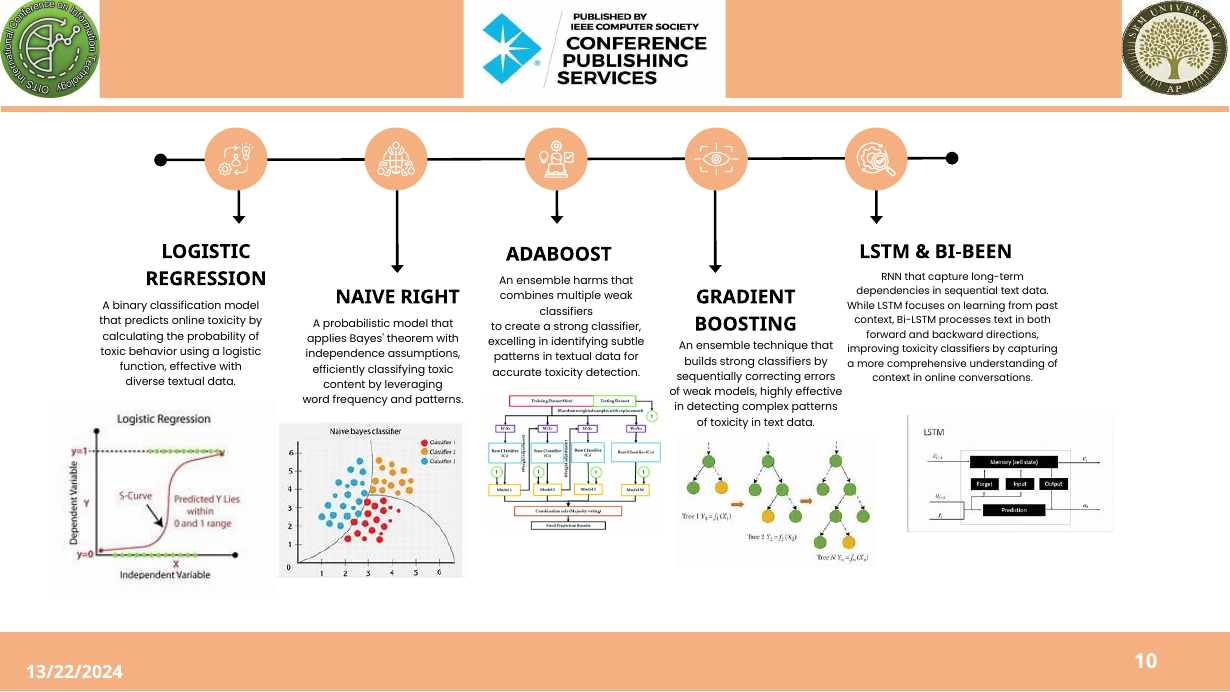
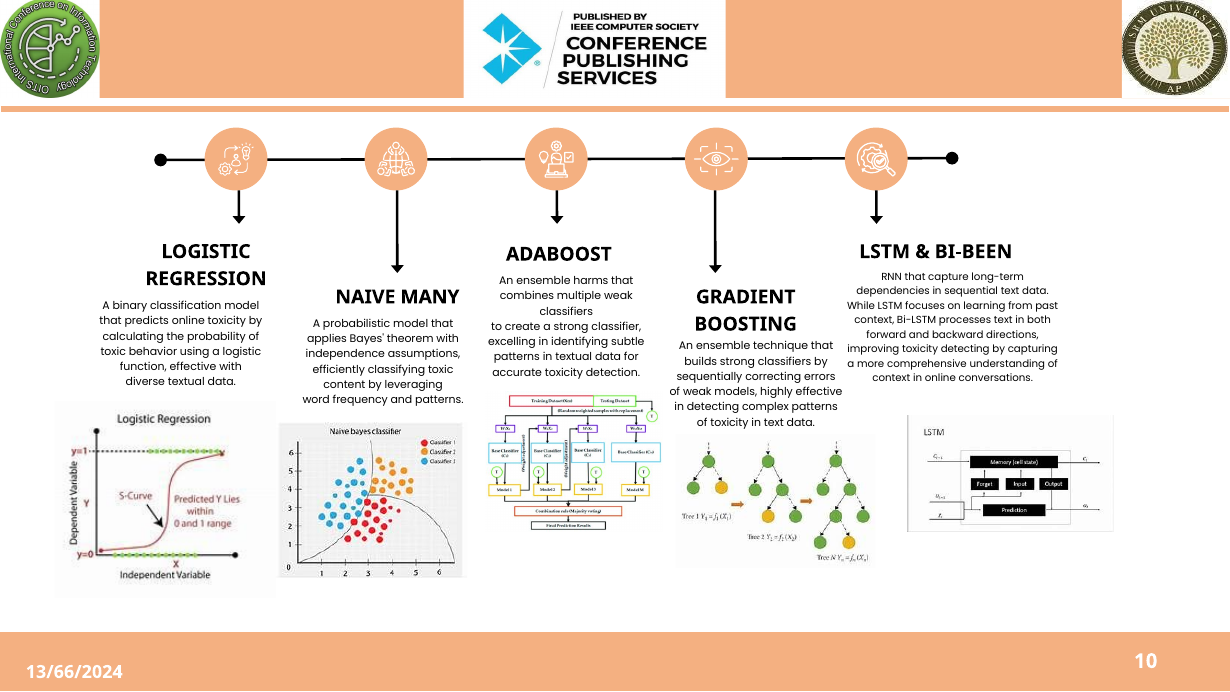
RIGHT: RIGHT -> MANY (430, 297)
toxicity classifiers: classifiers -> detecting (965, 349)
13/22/2024: 13/22/2024 -> 13/66/2024 (74, 672)
